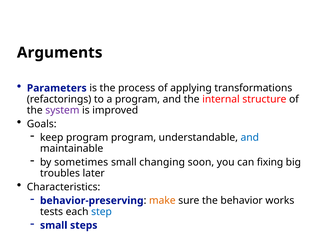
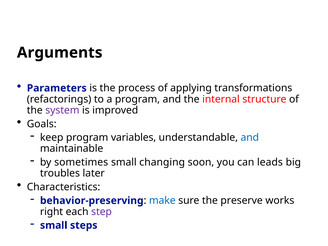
program program: program -> variables (134, 138)
fixing: fixing -> leads (270, 162)
make colour: orange -> blue (162, 201)
behavior: behavior -> preserve (242, 201)
tests: tests -> right (52, 212)
step colour: blue -> purple (102, 212)
